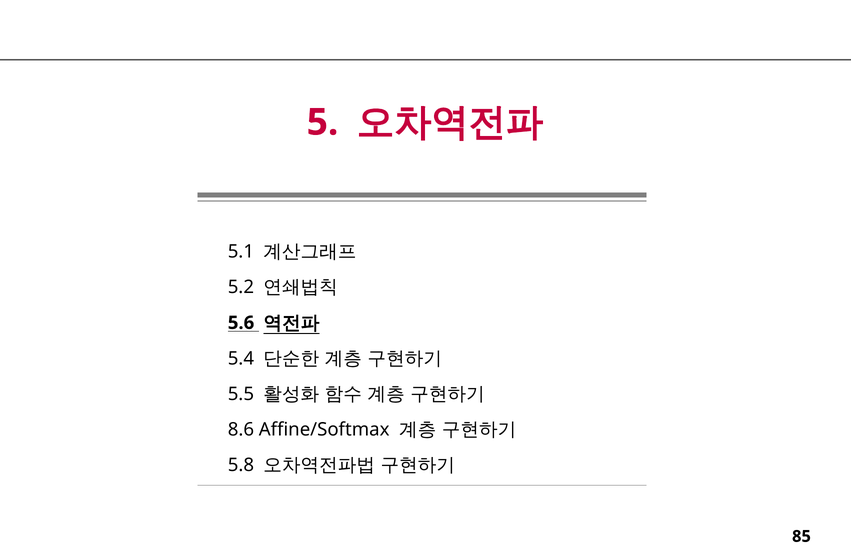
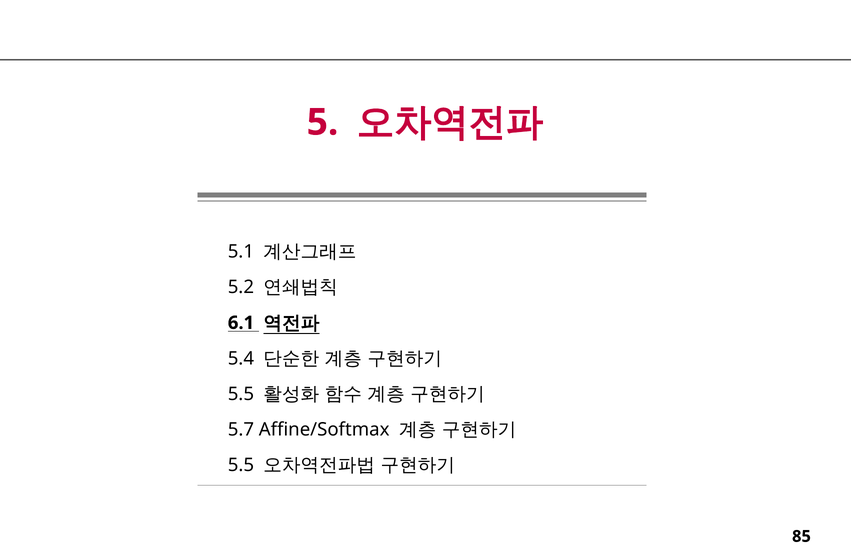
5.6: 5.6 -> 6.1 (241, 323)
8.6: 8.6 -> 5.7 (241, 430)
5.8: 5.8 -> 5.5 (241, 465)
